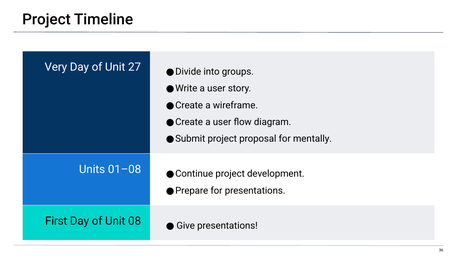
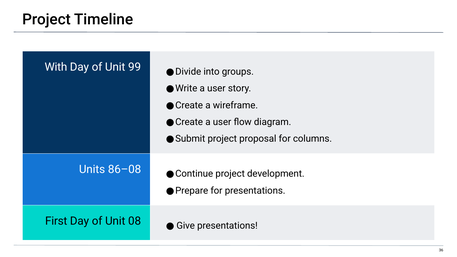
Very: Very -> With (56, 67)
27: 27 -> 99 (135, 67)
mentally: mentally -> columns (312, 139)
01–08: 01–08 -> 86–08 (125, 169)
